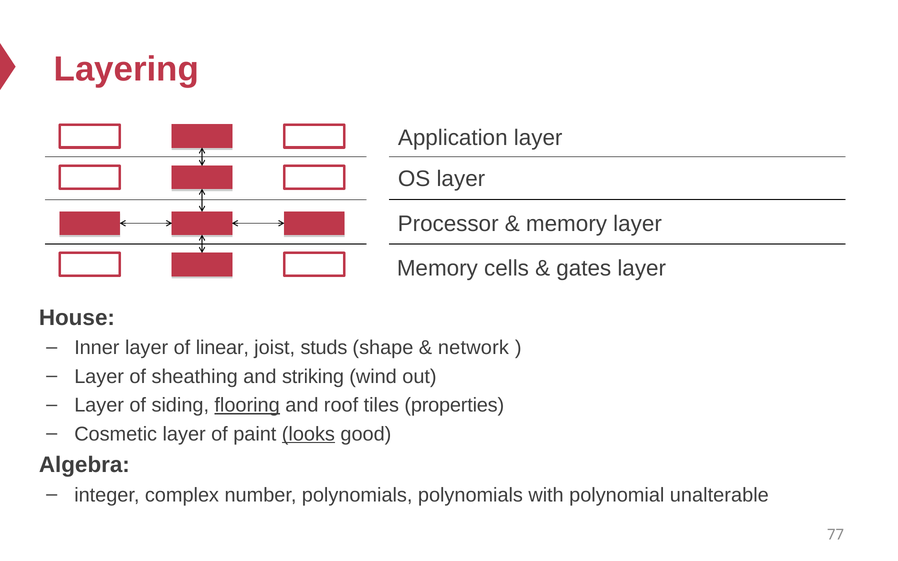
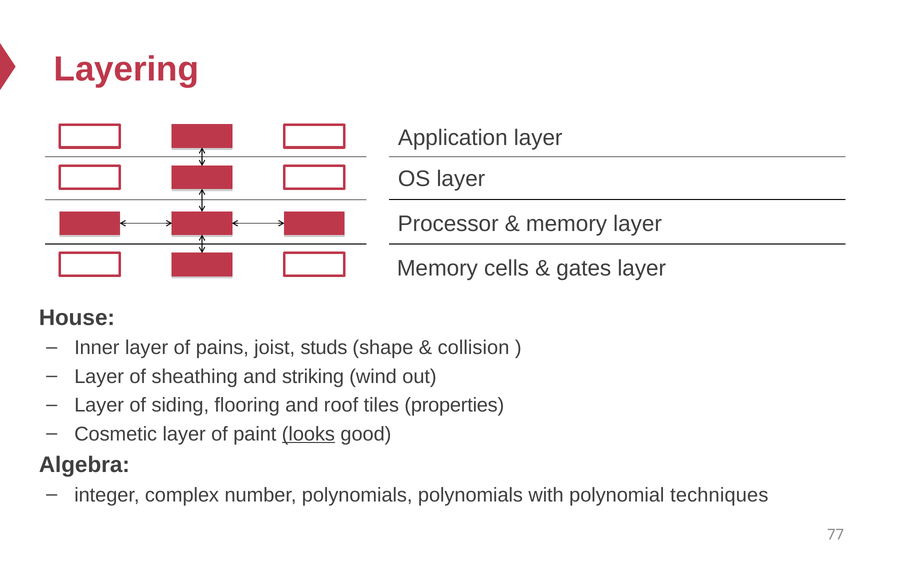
linear: linear -> pains (222, 348)
network: network -> collision (474, 348)
flooring underline: present -> none (247, 405)
unalterable: unalterable -> techniques (719, 495)
